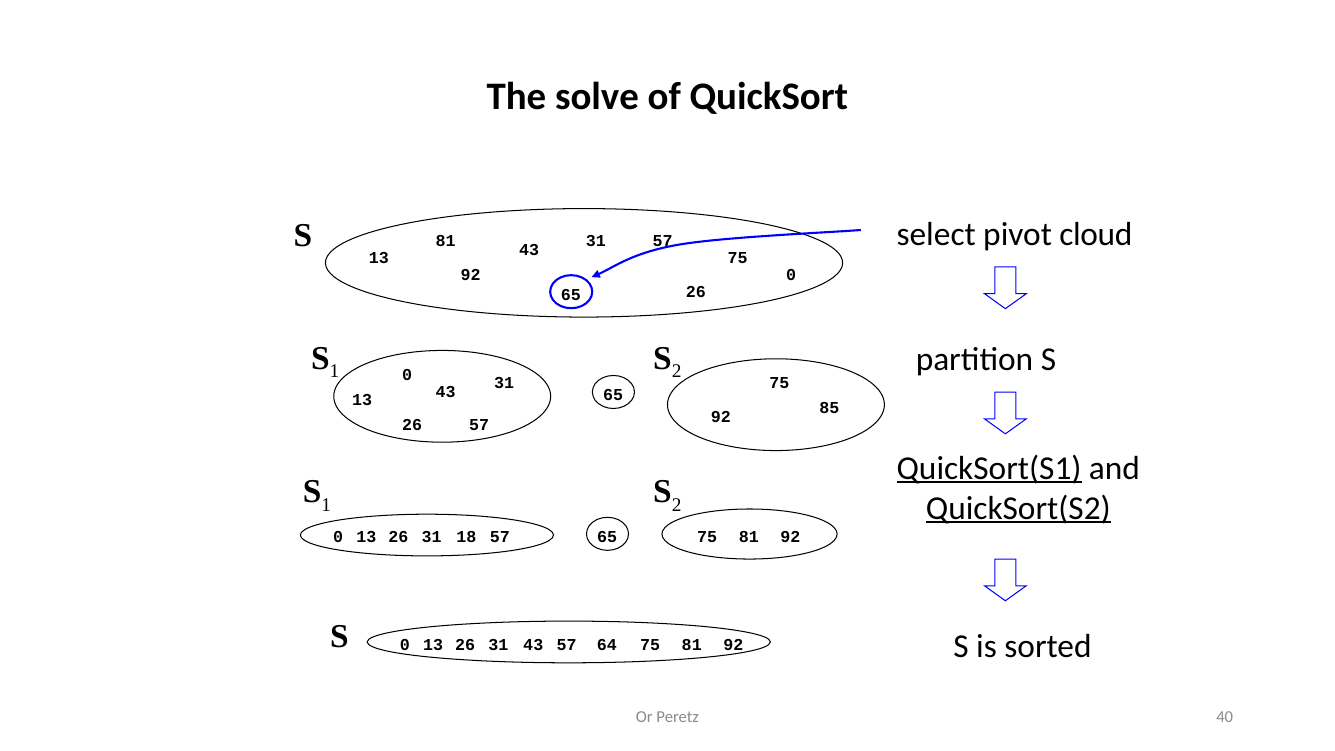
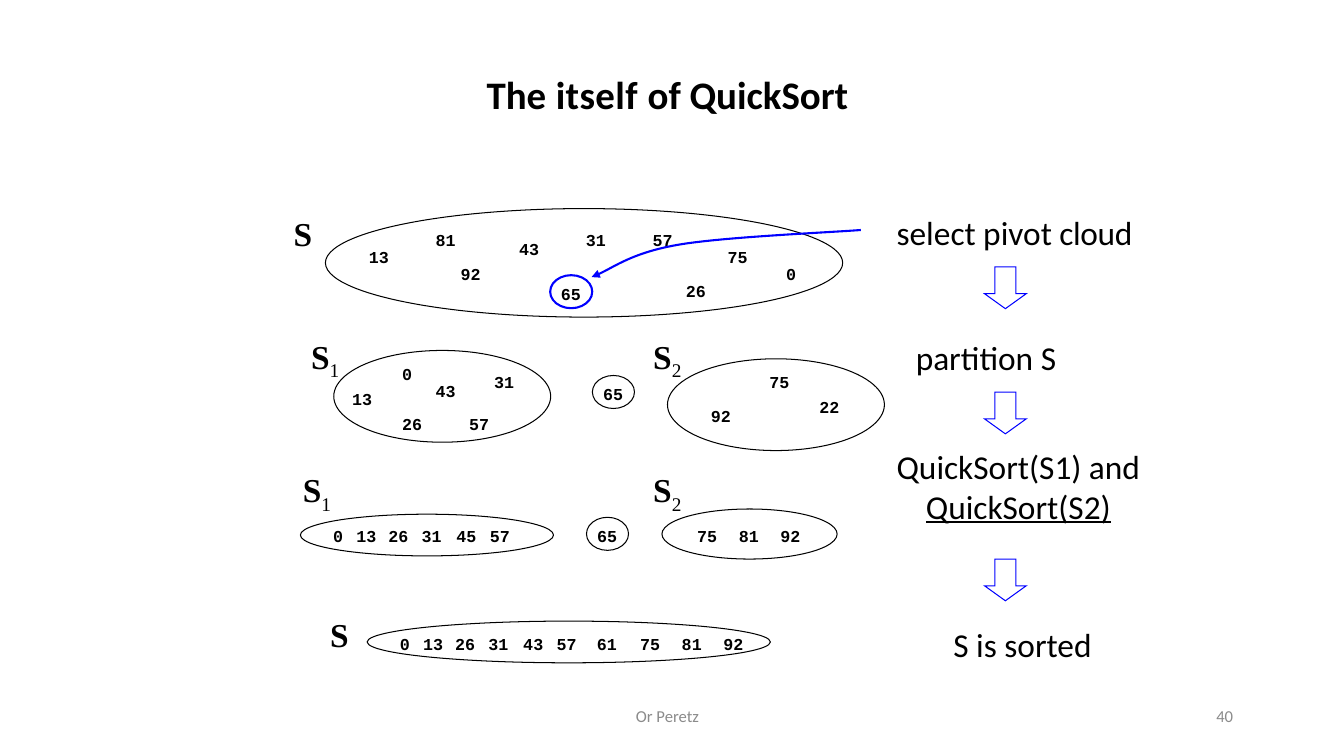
solve: solve -> itself (597, 96)
85: 85 -> 22 (829, 408)
QuickSort(S1 underline: present -> none (989, 468)
18: 18 -> 45 (466, 537)
64: 64 -> 61 (607, 645)
